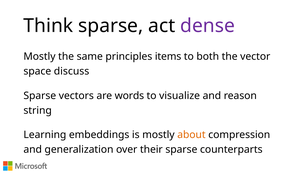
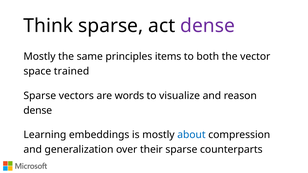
discuss: discuss -> trained (72, 71)
string: string -> dense (38, 111)
about colour: orange -> blue (191, 135)
